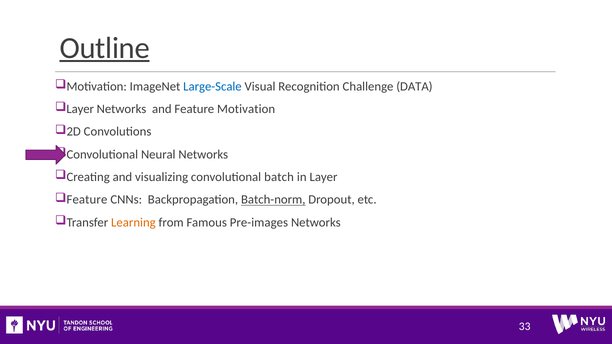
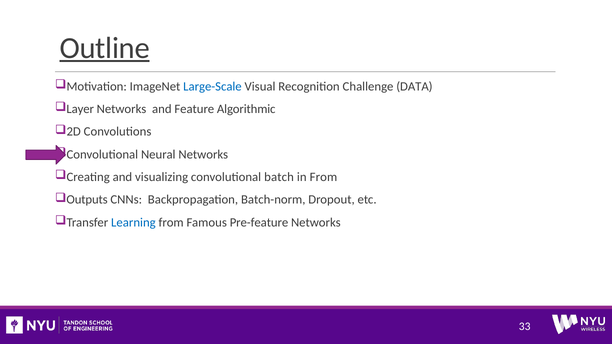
Feature Motivation: Motivation -> Algorithmic (246, 109)
in Layer: Layer -> From (323, 177)
Feature: Feature -> Outputs (87, 200)
Batch-norm underline: present -> none (273, 200)
Learning colour: orange -> blue (133, 223)
Pre-images: Pre-images -> Pre-feature (259, 223)
